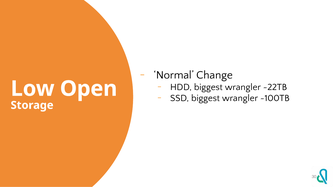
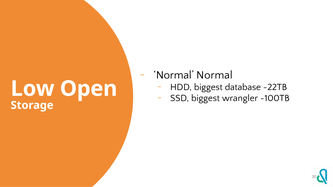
Normal Change: Change -> Normal (214, 75)
HDD biggest wrangler: wrangler -> database (243, 87)
